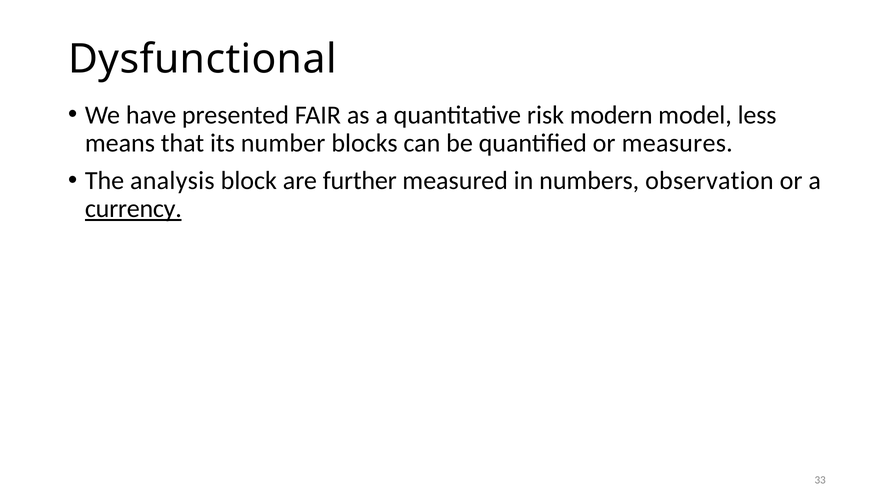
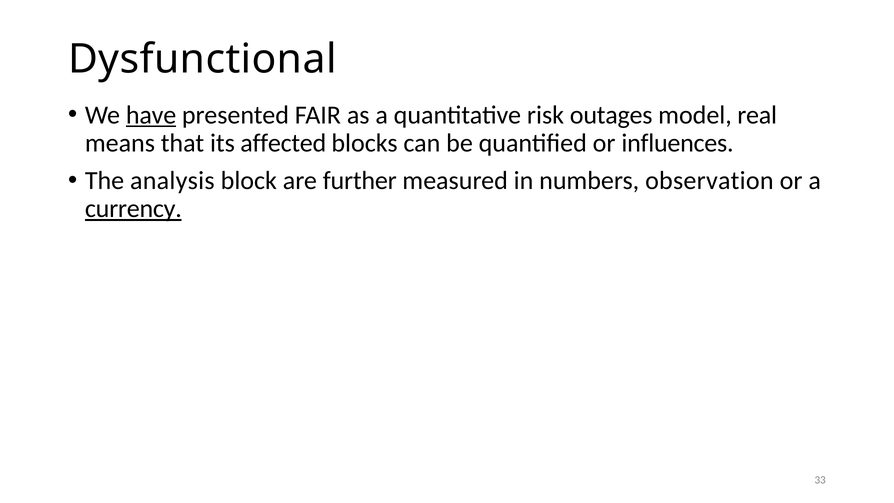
have underline: none -> present (151, 115)
modern: modern -> outages (611, 115)
less: less -> real (757, 115)
number: number -> affected (283, 143)
measures: measures -> influences (678, 143)
